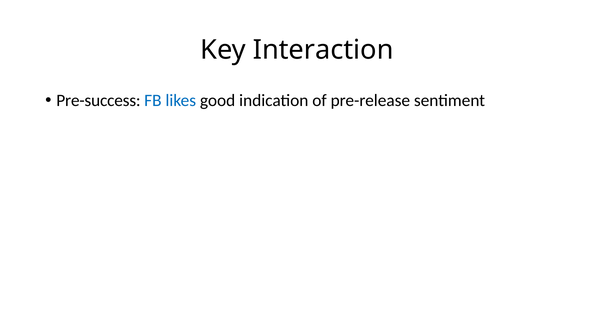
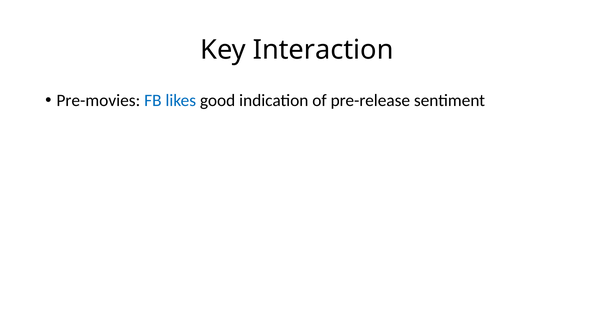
Pre-success: Pre-success -> Pre-movies (98, 100)
